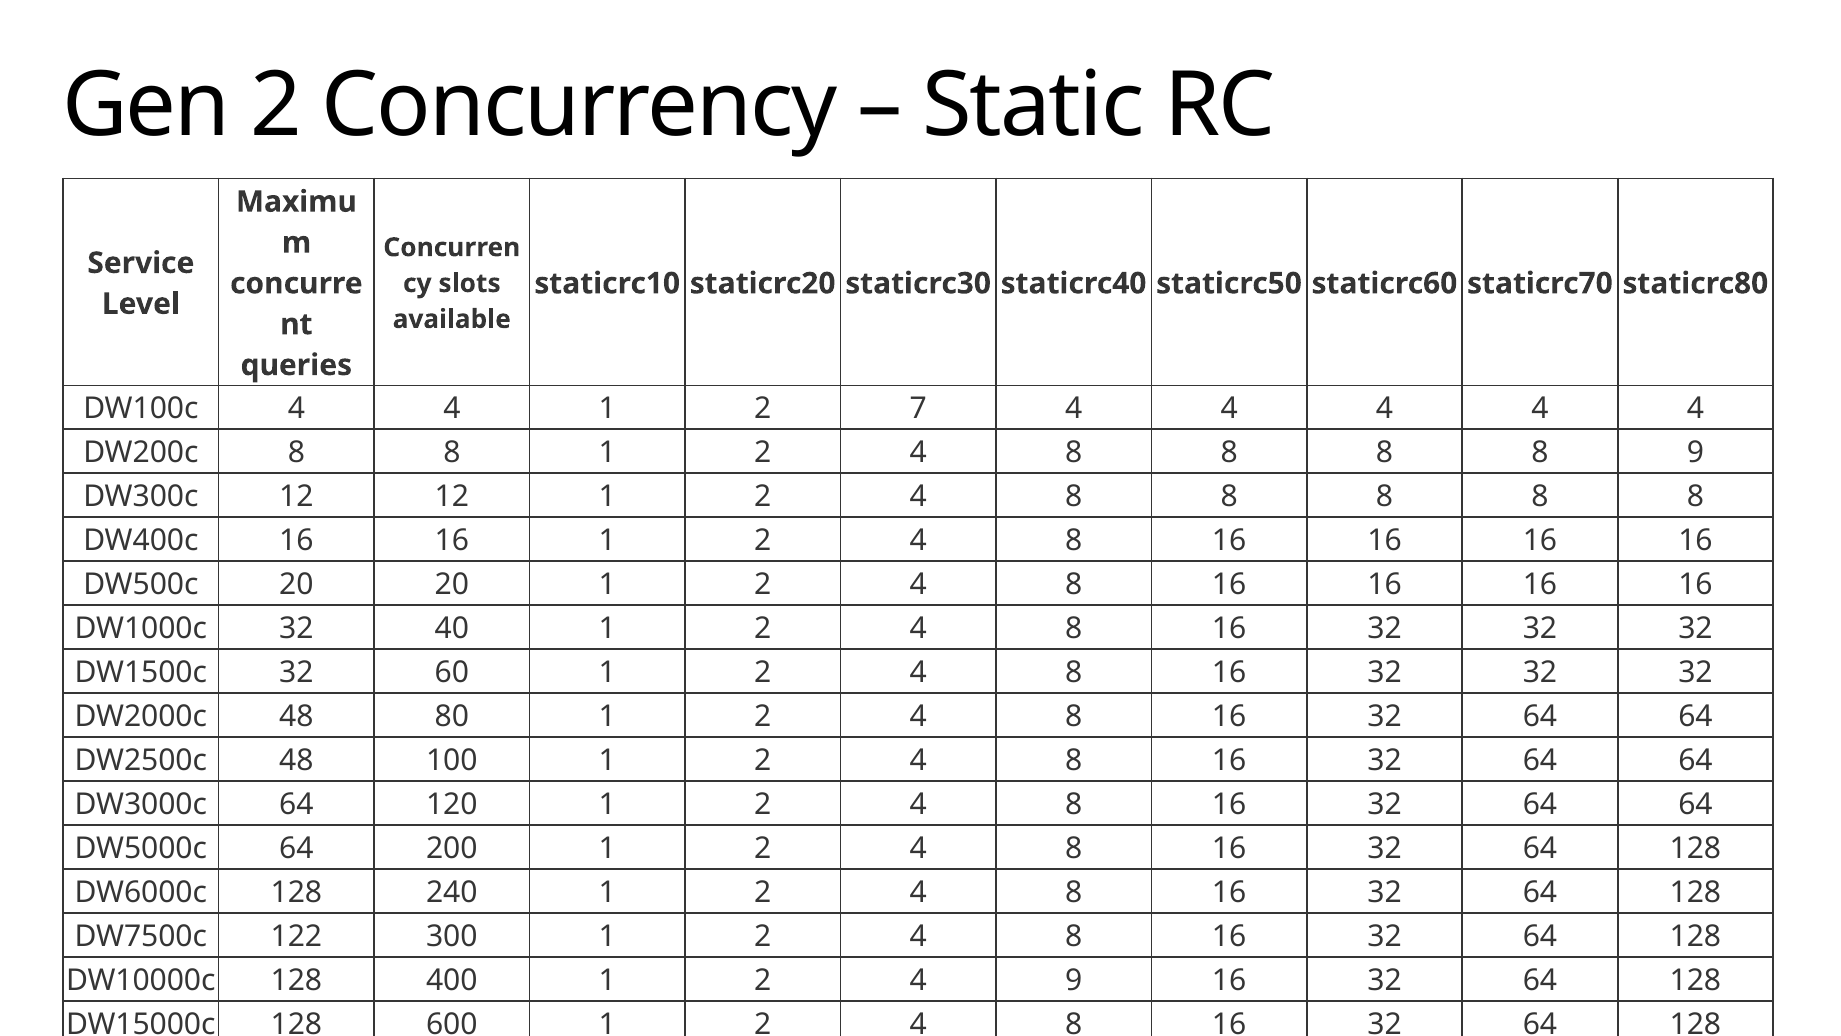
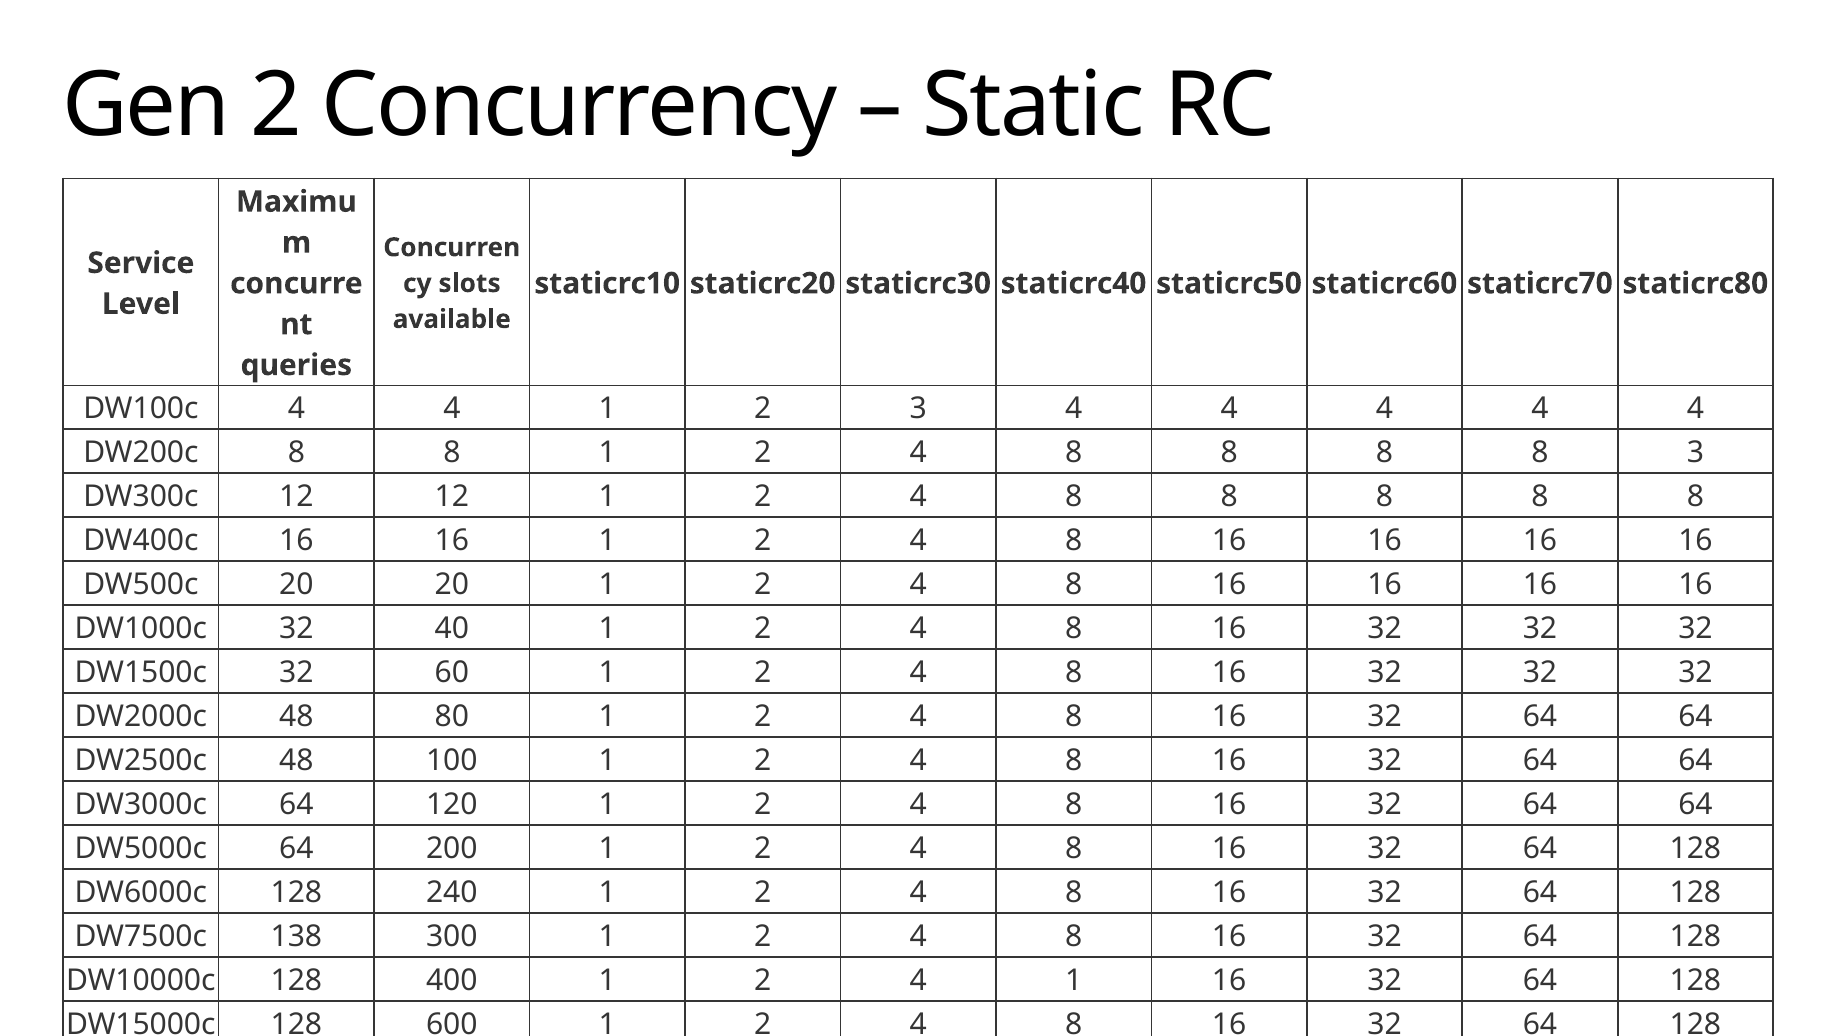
2 7: 7 -> 3 (918, 409)
8 9: 9 -> 3 (1695, 452)
122: 122 -> 138 (296, 936)
2 4 9: 9 -> 1 (1074, 980)
